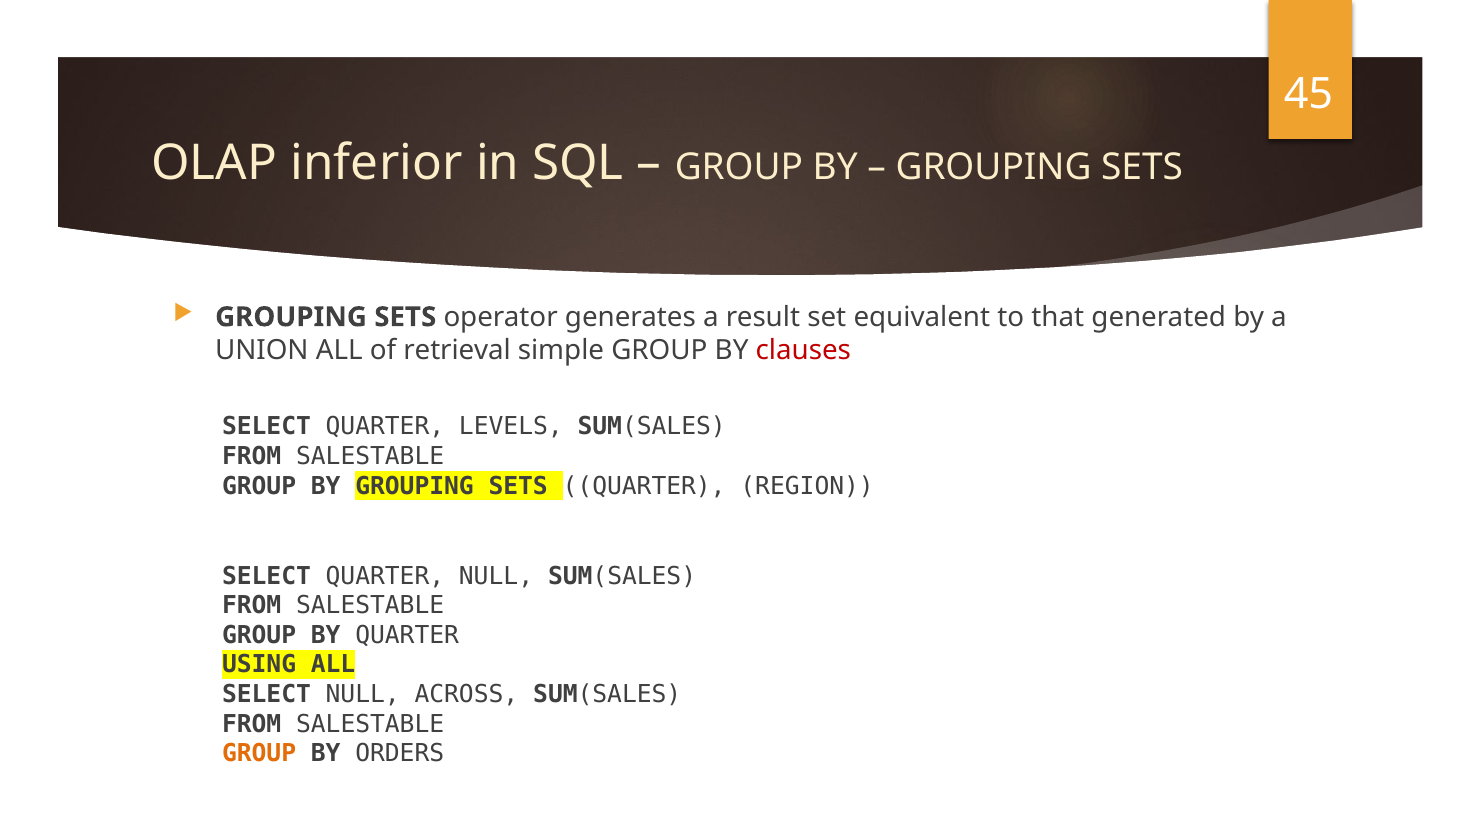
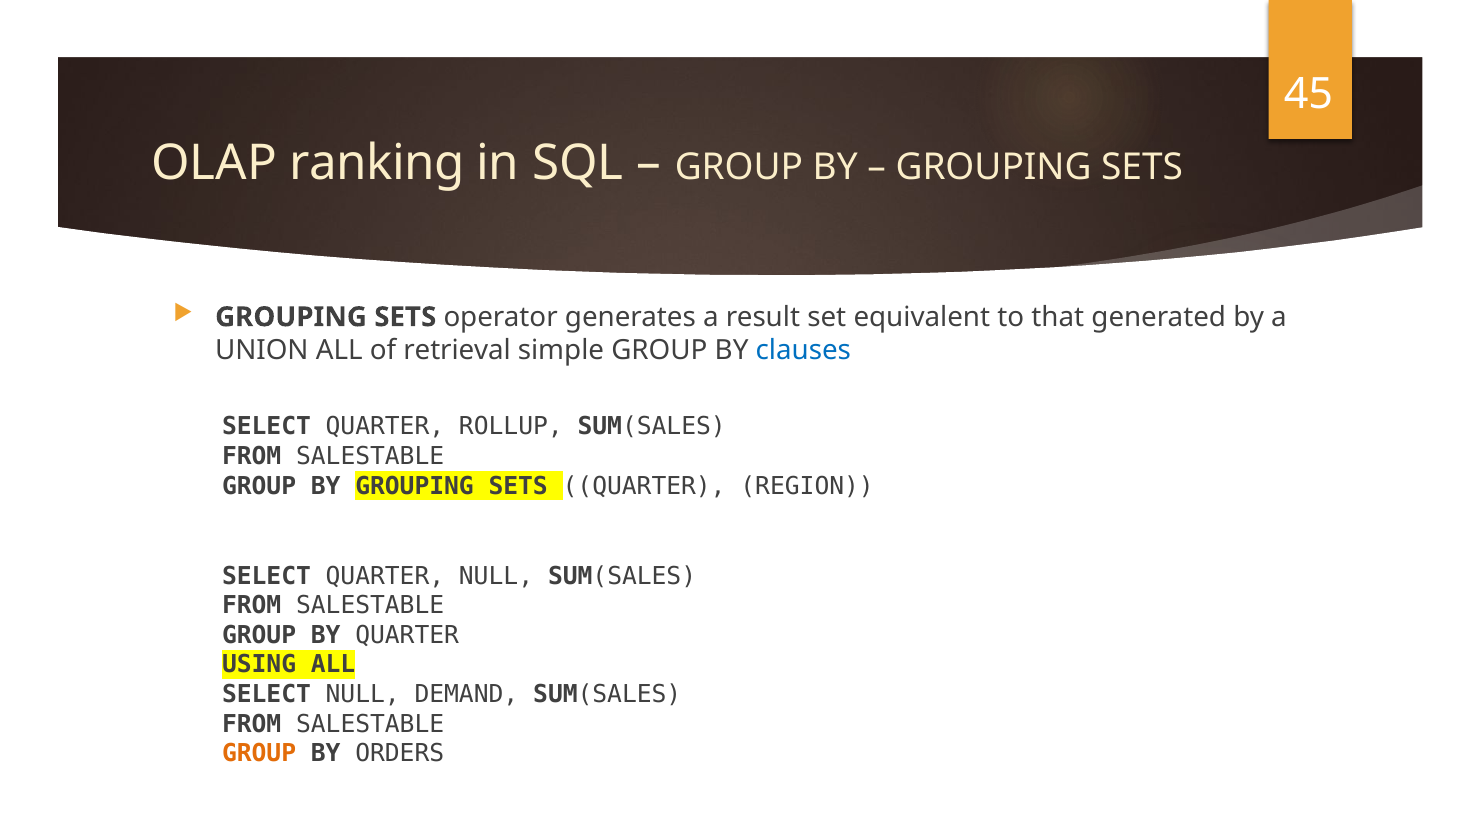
inferior: inferior -> ranking (377, 163)
clauses colour: red -> blue (803, 350)
LEVELS: LEVELS -> ROLLUP (511, 427)
ACROSS: ACROSS -> DEMAND (466, 694)
